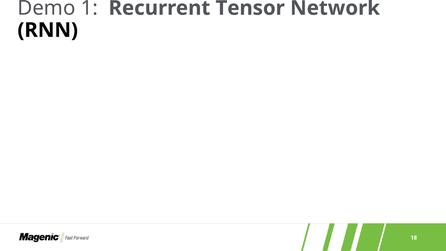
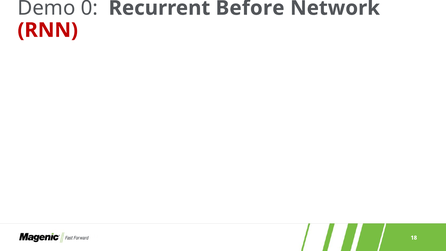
1: 1 -> 0 (89, 8)
Tensor: Tensor -> Before (250, 8)
RNN colour: black -> red (48, 30)
